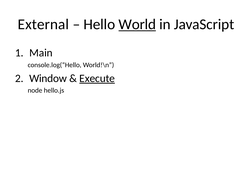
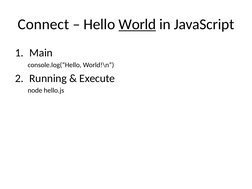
External: External -> Connect (43, 24)
Window: Window -> Running (48, 78)
Execute underline: present -> none (97, 78)
